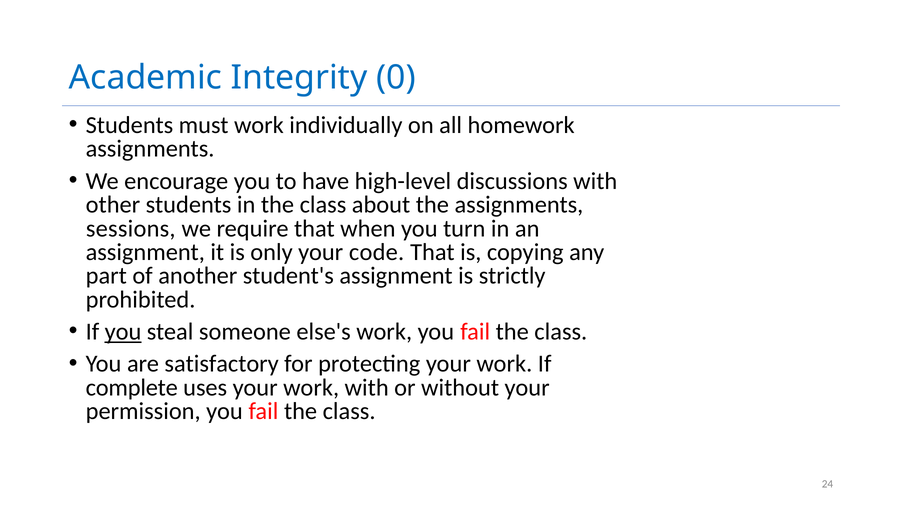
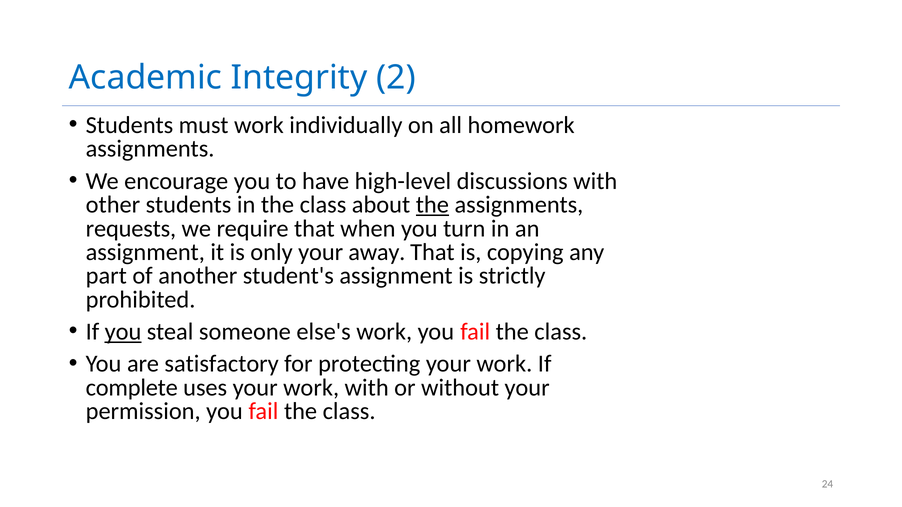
0: 0 -> 2 (396, 78)
the underline: none -> present (432, 205)
sessions: sessions -> requests (131, 229)
code: code -> away (377, 252)
